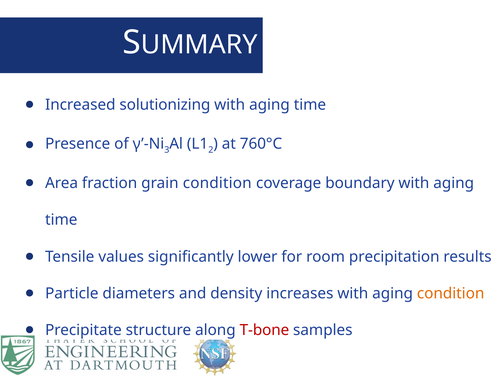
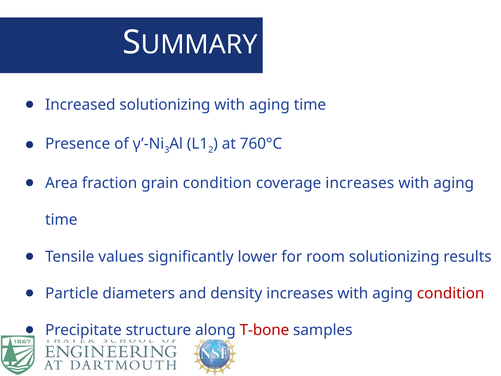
coverage boundary: boundary -> increases (360, 183)
room precipitation: precipitation -> solutionizing (394, 257)
condition colour: orange -> red (451, 293)
